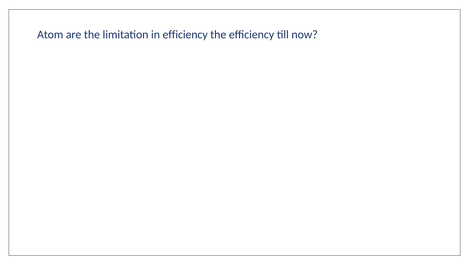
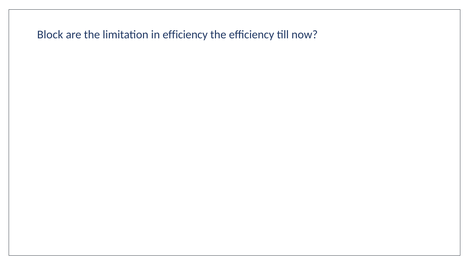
Atom: Atom -> Block (50, 35)
